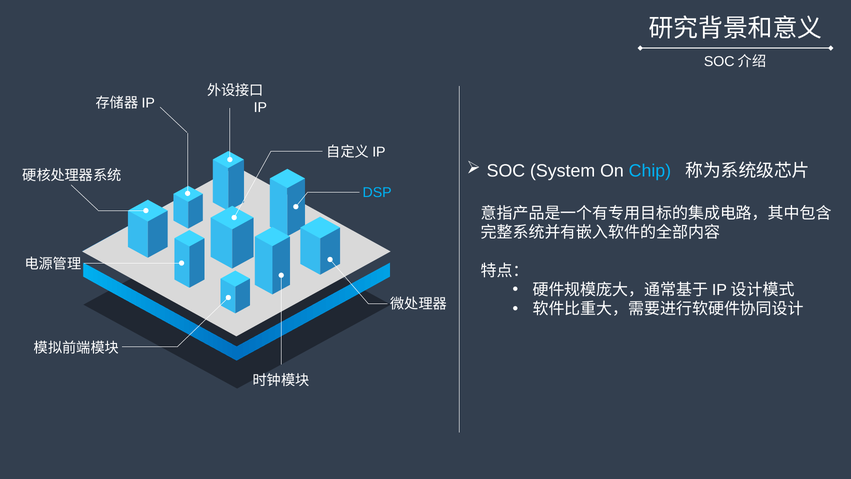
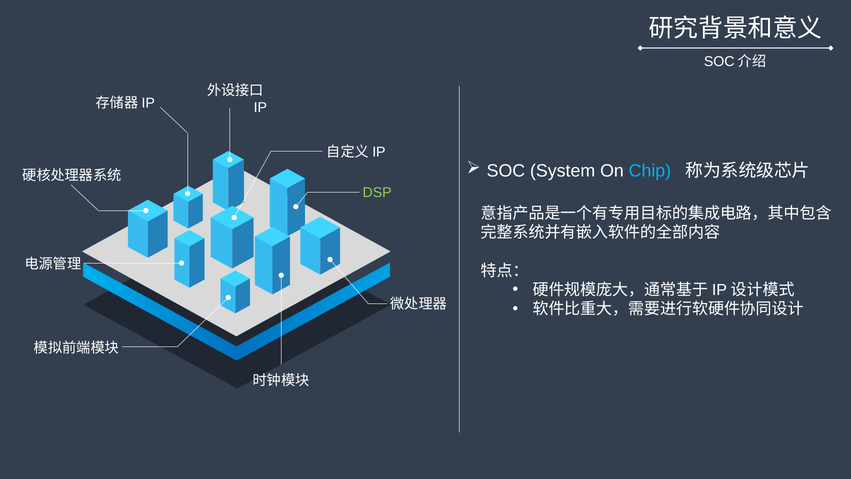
DSP colour: light blue -> light green (377, 192)
